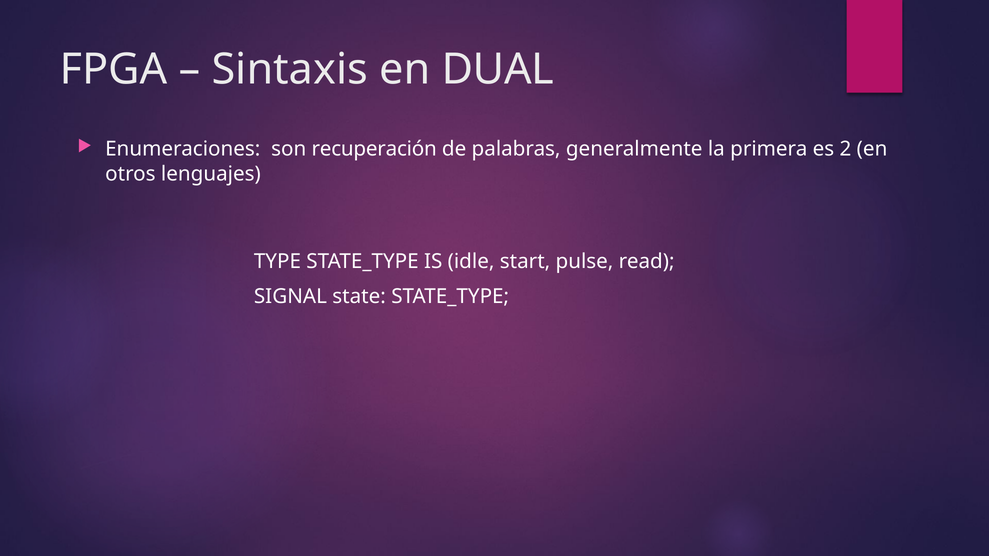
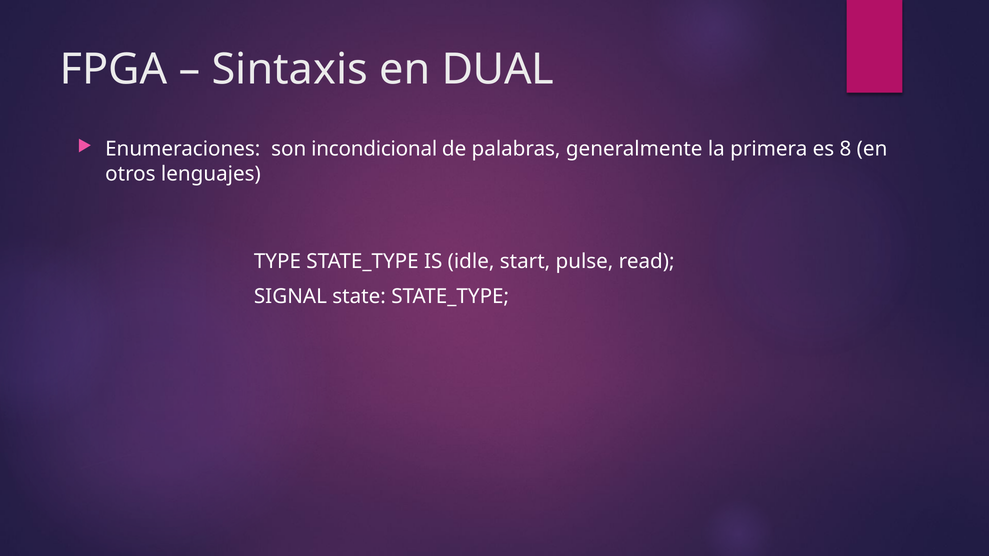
recuperación: recuperación -> incondicional (374, 149)
2: 2 -> 8 (845, 149)
